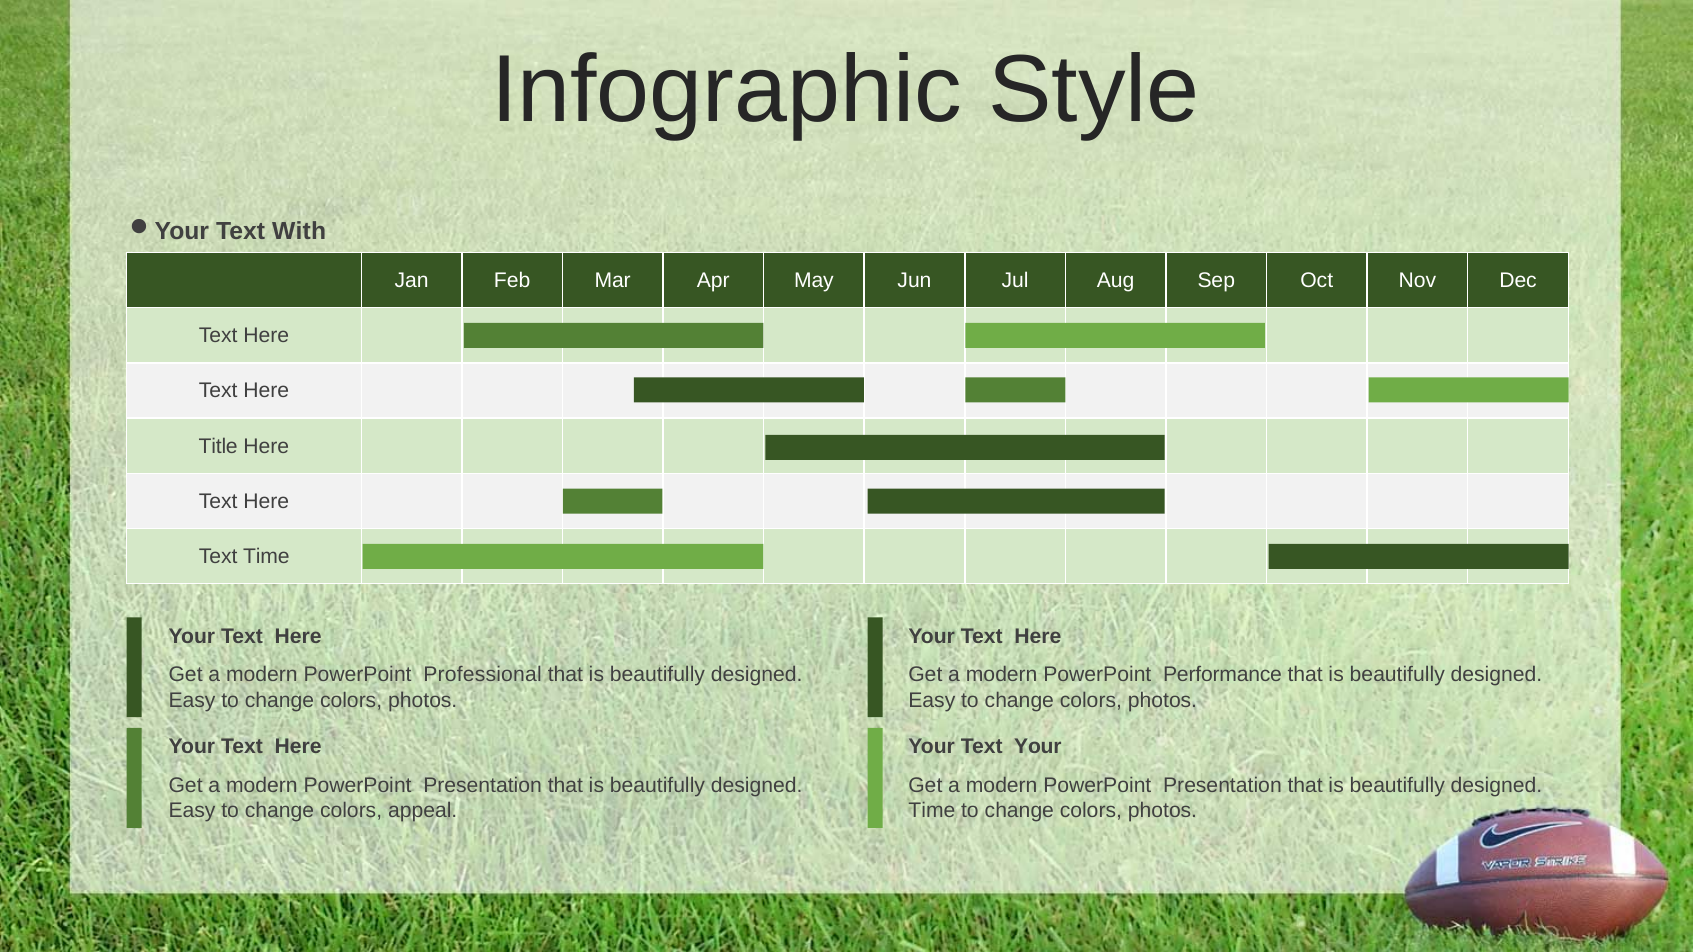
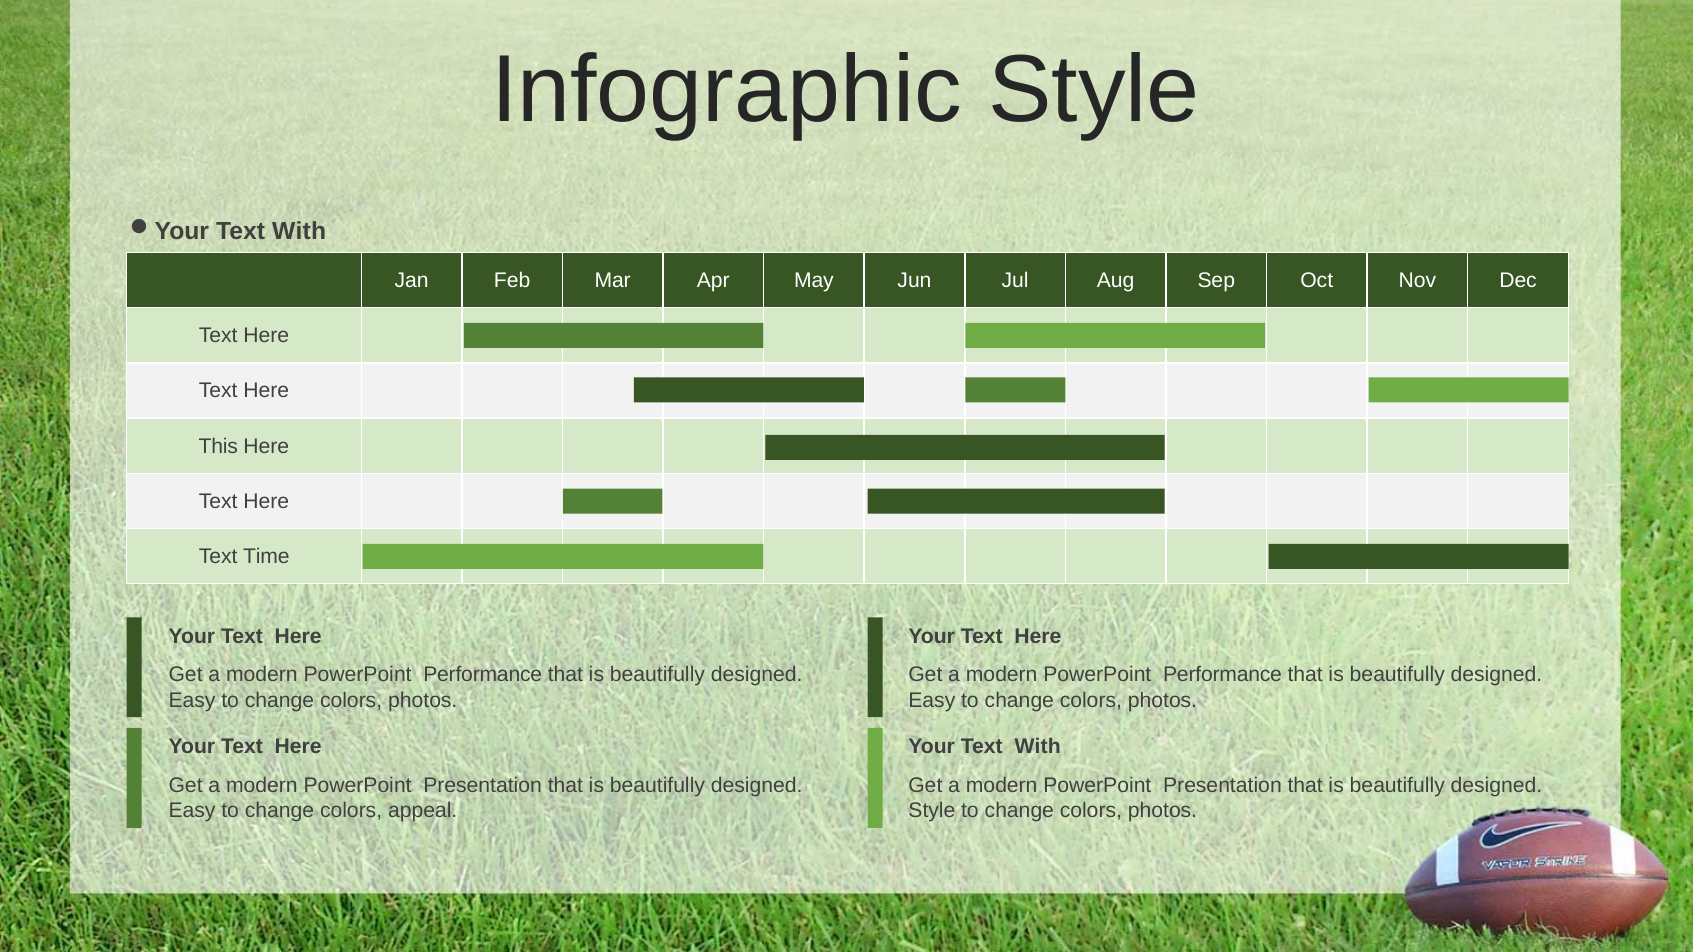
Title: Title -> This (218, 446)
Professional: Professional -> Performance (483, 675)
Your Text Your: Your -> With (1038, 747)
Time: Time -> Style (932, 811)
